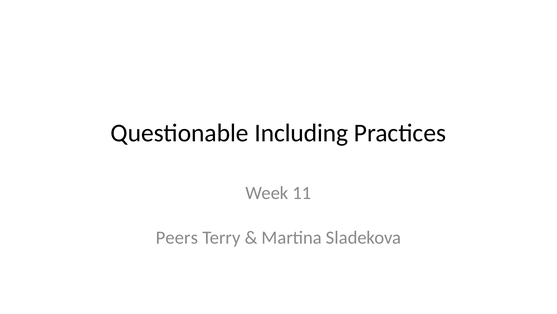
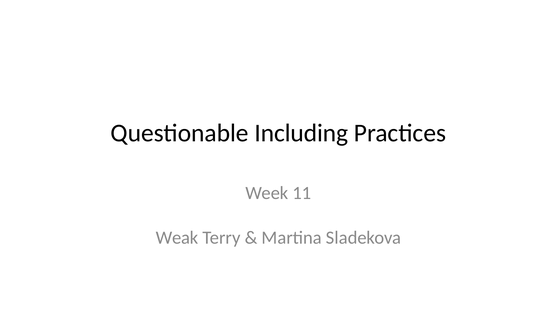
Peers: Peers -> Weak (177, 237)
